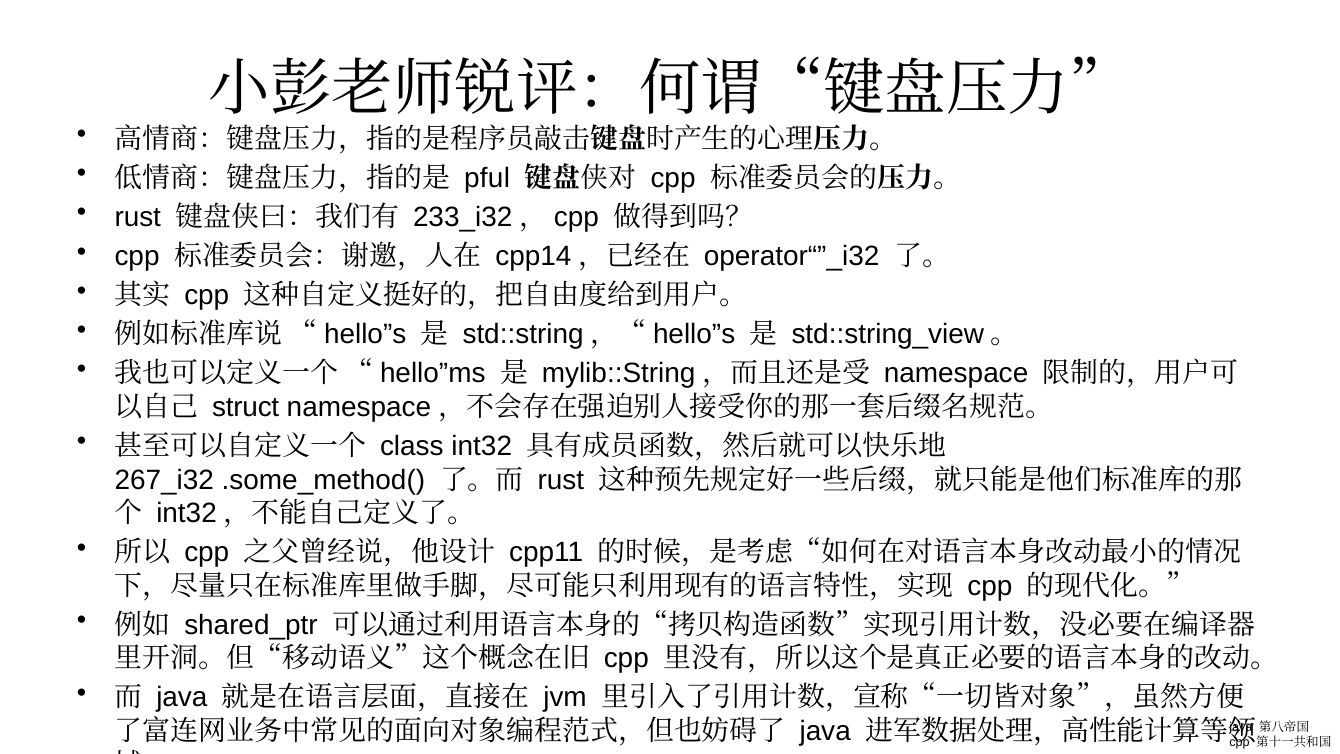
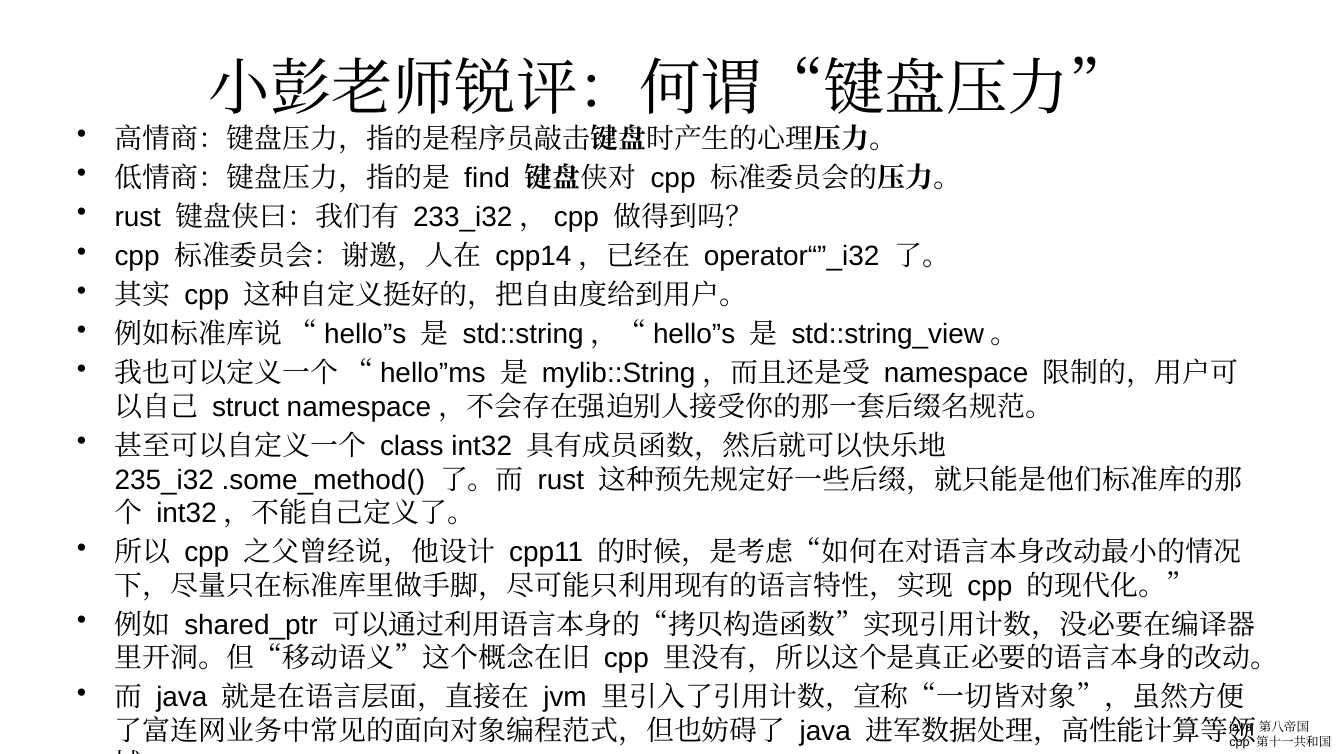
pful: pful -> find (487, 178)
267_i32: 267_i32 -> 235_i32 (164, 480)
